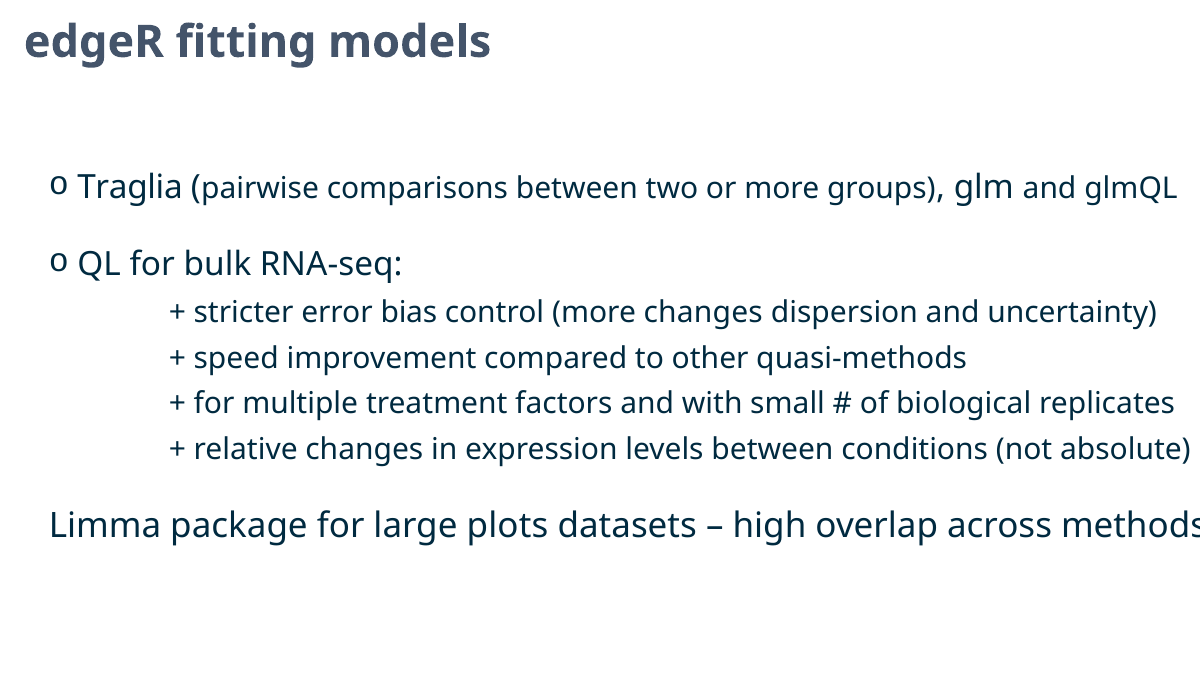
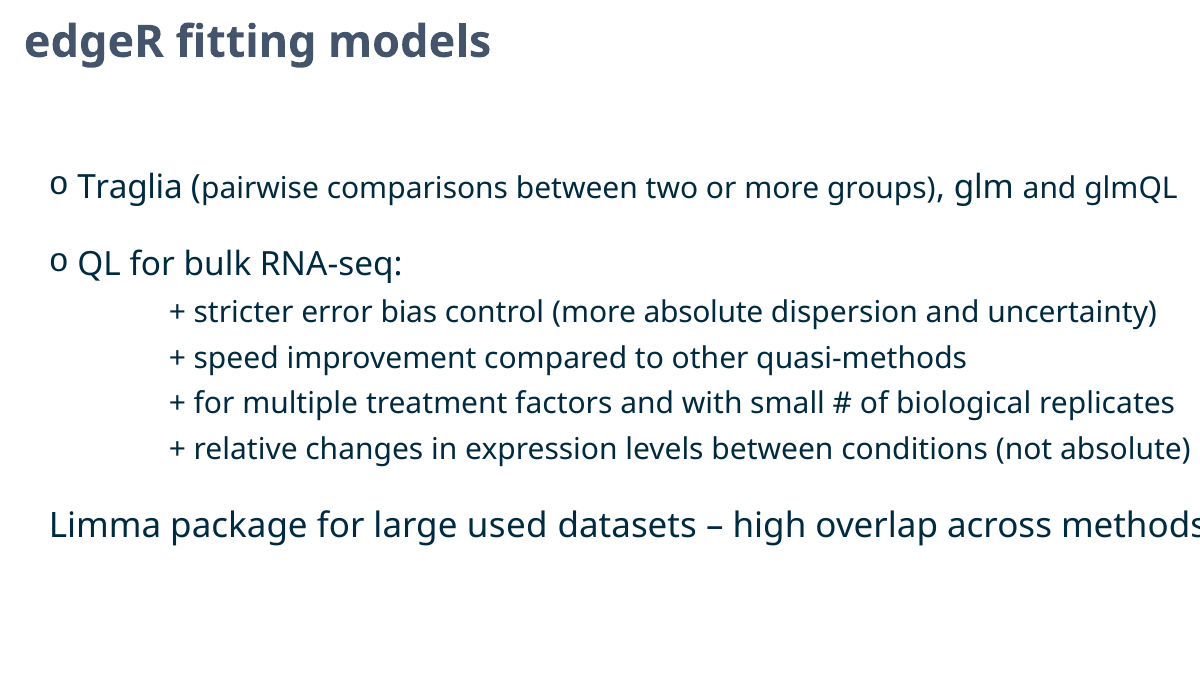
more changes: changes -> absolute (703, 313)
plots: plots -> used (507, 526)
